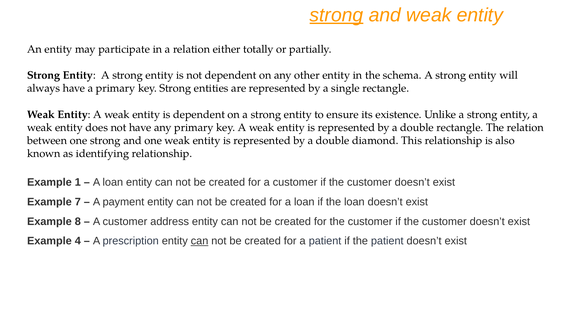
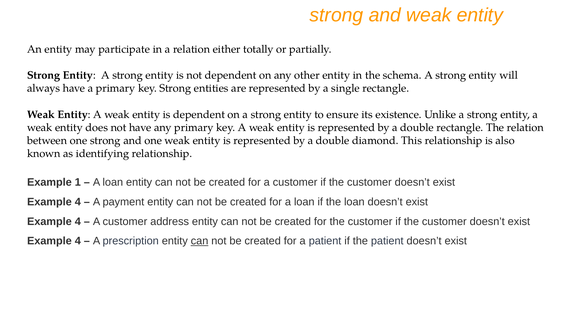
strong underline: present -> none (336, 15)
7: 7 -> 4 (78, 202)
8: 8 -> 4 (78, 222)
